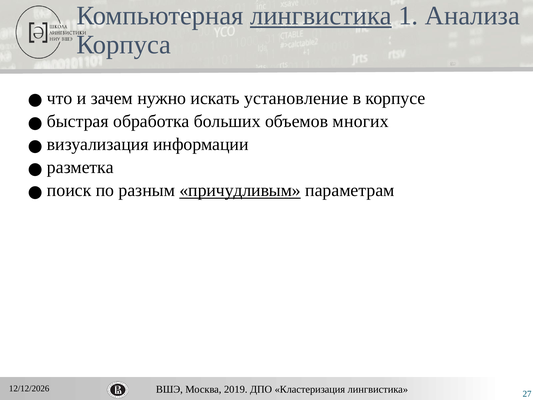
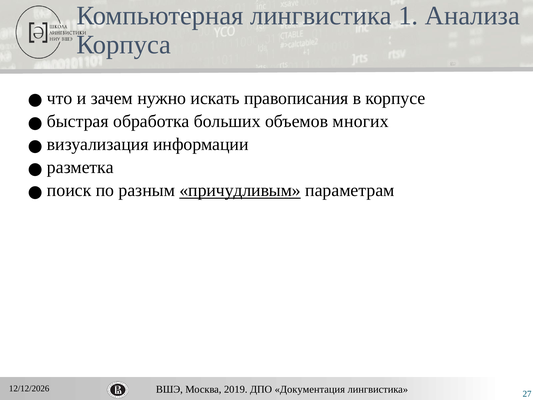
лингвистика underline: present -> none (321, 16)
установление: установление -> правописания (296, 98)
Кластеризация: Кластеризация -> Документация (310, 389)
